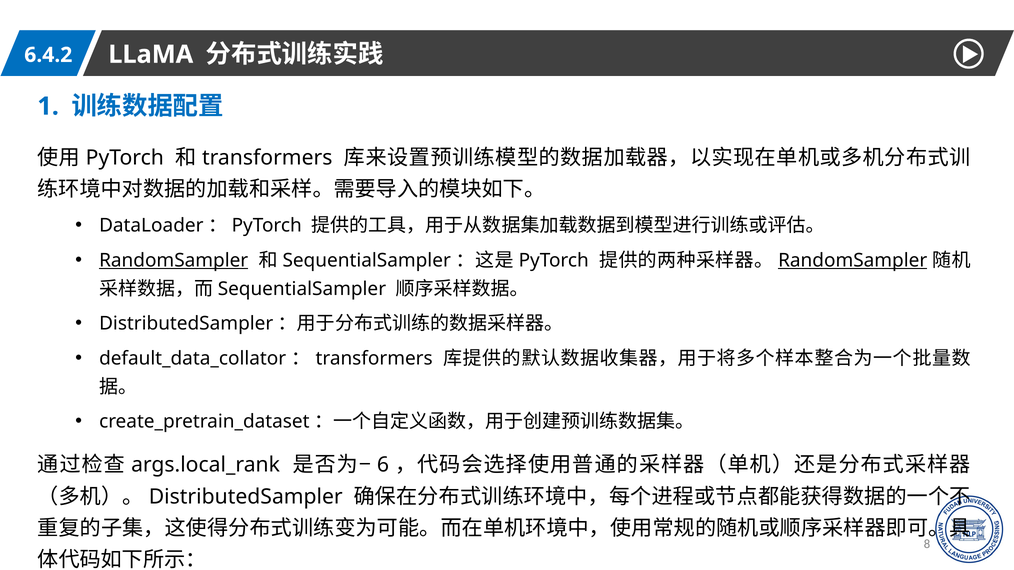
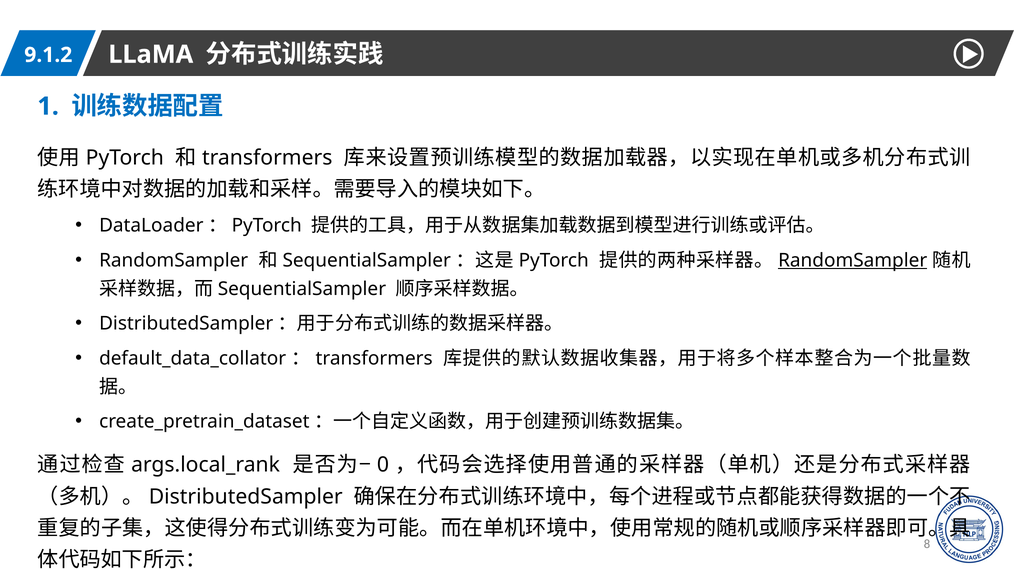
6.4.2: 6.4.2 -> 9.1.2 (48, 55)
RandomSampler underline: present -> none (174, 260)
6: 6 -> 0 (383, 465)
